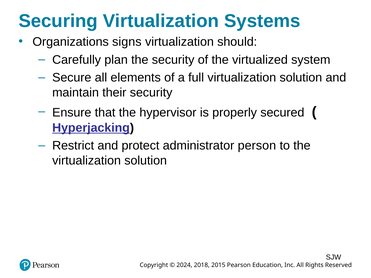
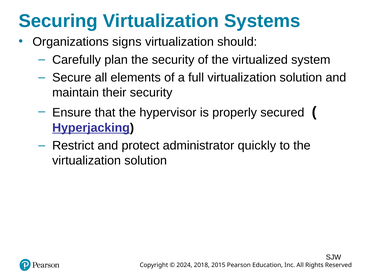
person: person -> quickly (257, 146)
